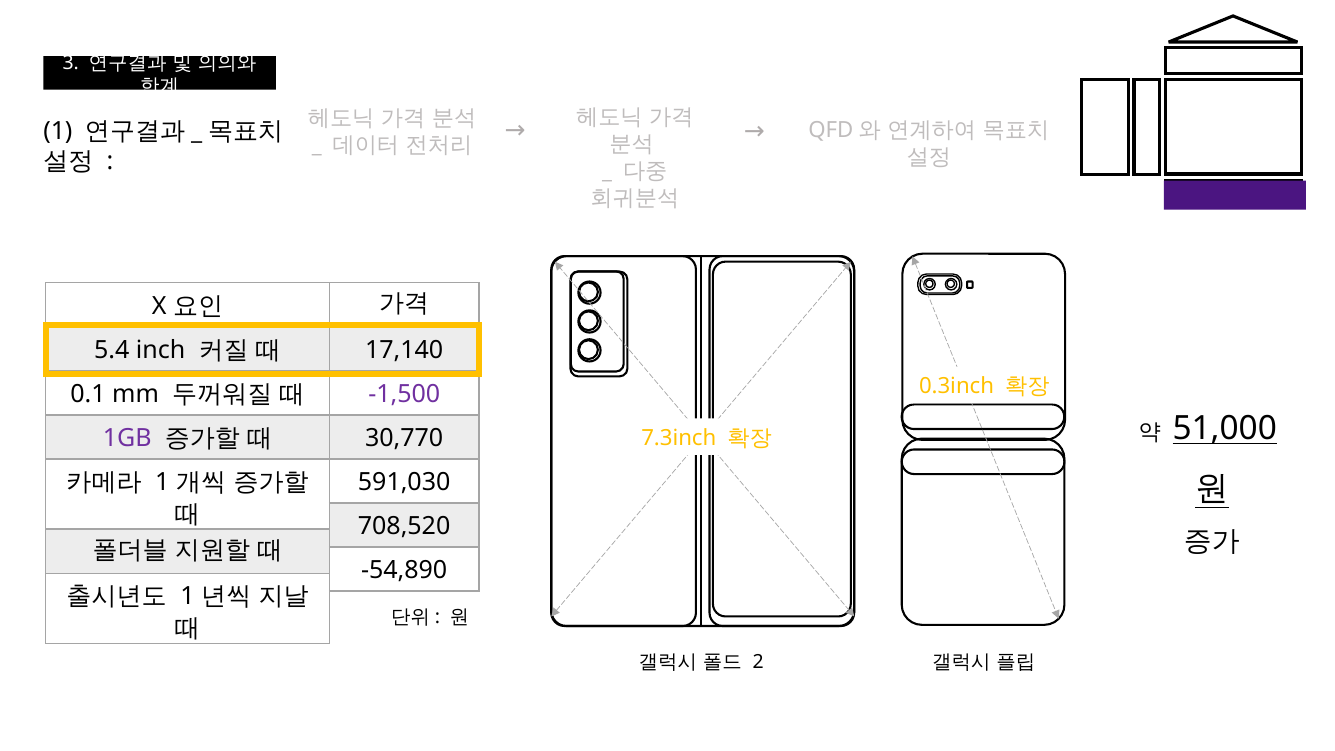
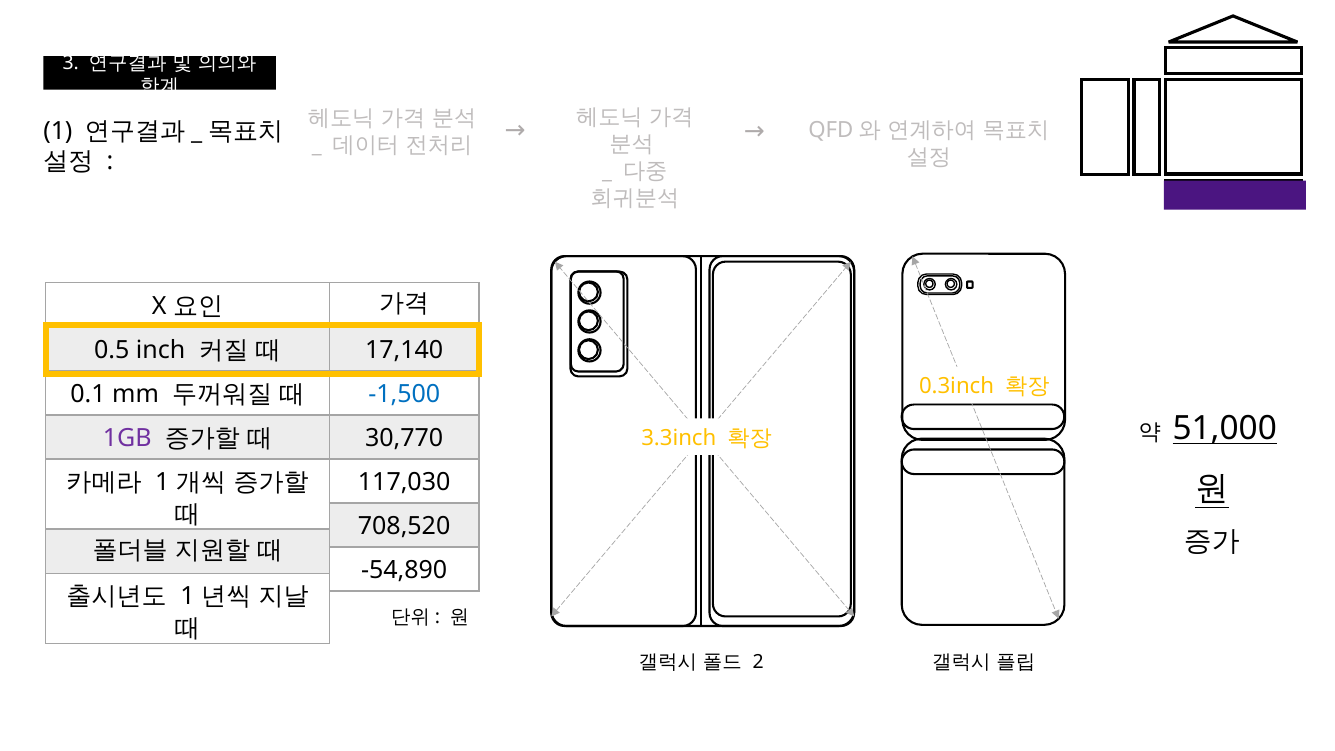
5.4: 5.4 -> 0.5 (112, 350)
-1,500 colour: purple -> blue (404, 394)
7.3inch: 7.3inch -> 3.3inch (679, 438)
591,030: 591,030 -> 117,030 (404, 482)
